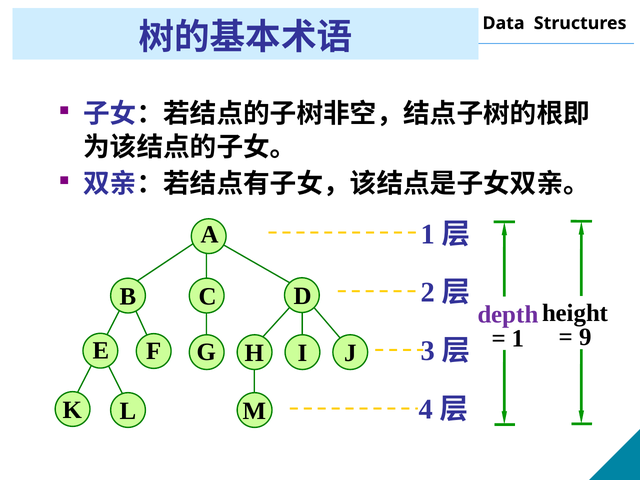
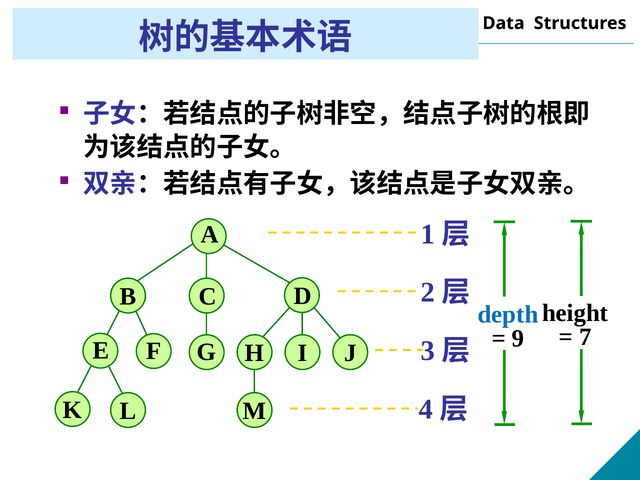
depth colour: purple -> blue (508, 314)
9: 9 -> 7 (585, 337)
1: 1 -> 9 (518, 338)
